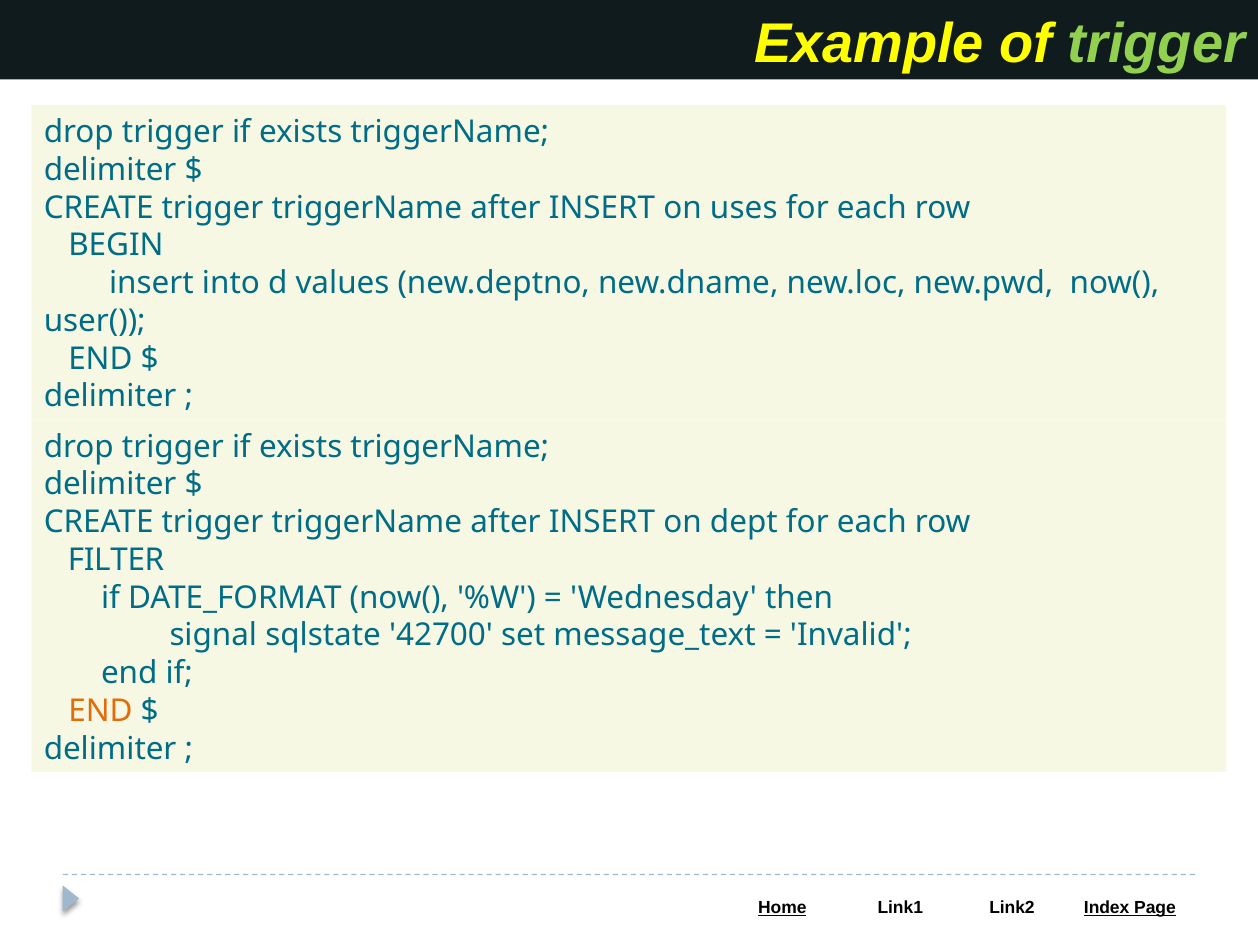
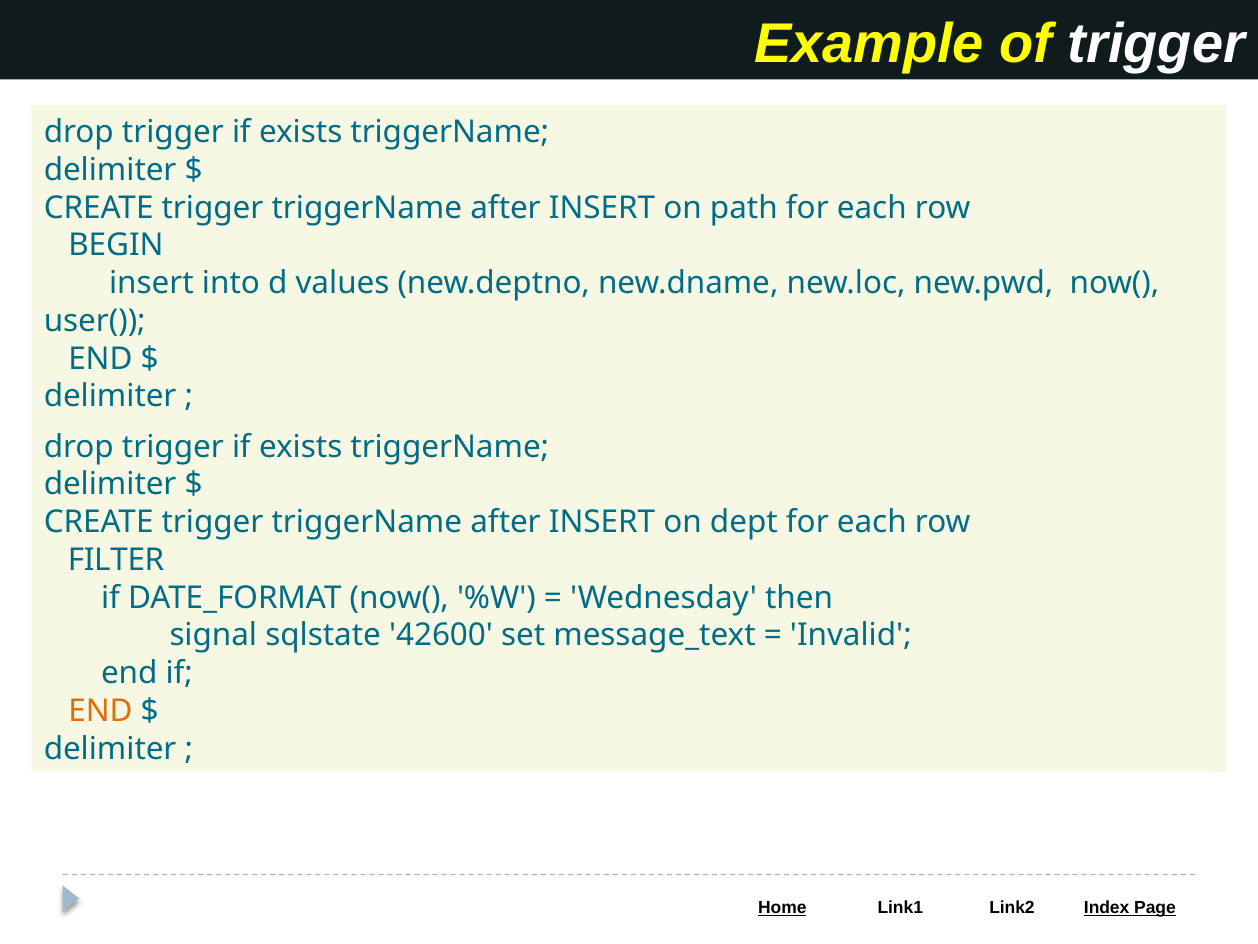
trigger colour: light green -> white (1156, 44)
uses: uses -> path (744, 208)
42700: 42700 -> 42600 (441, 635)
